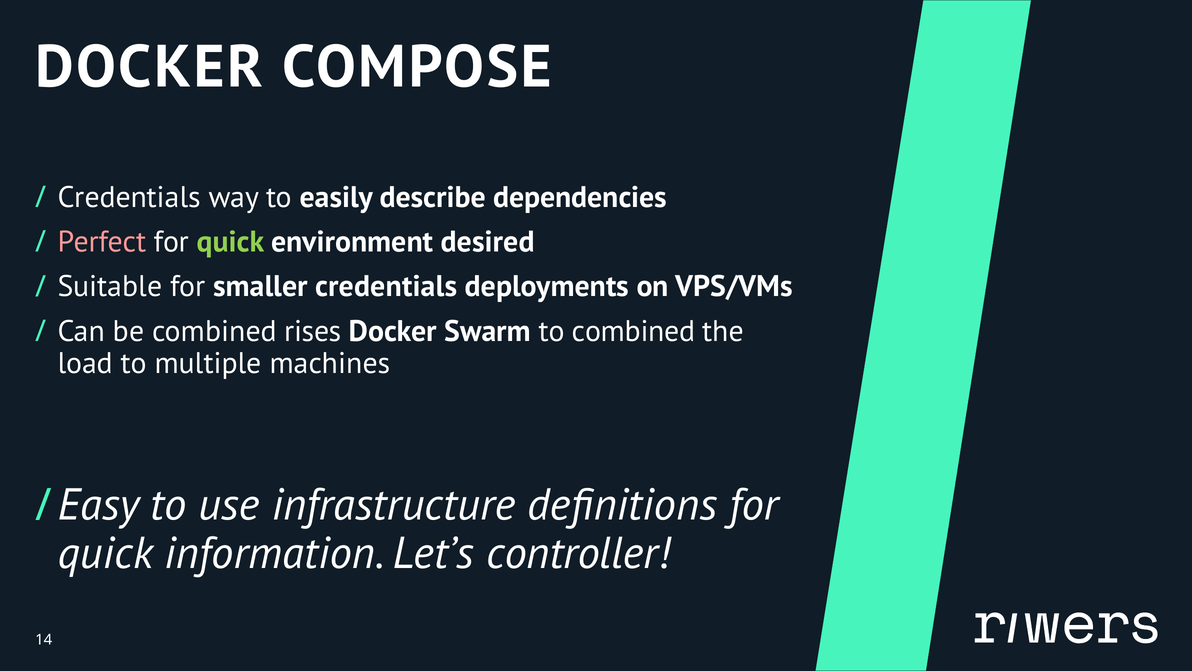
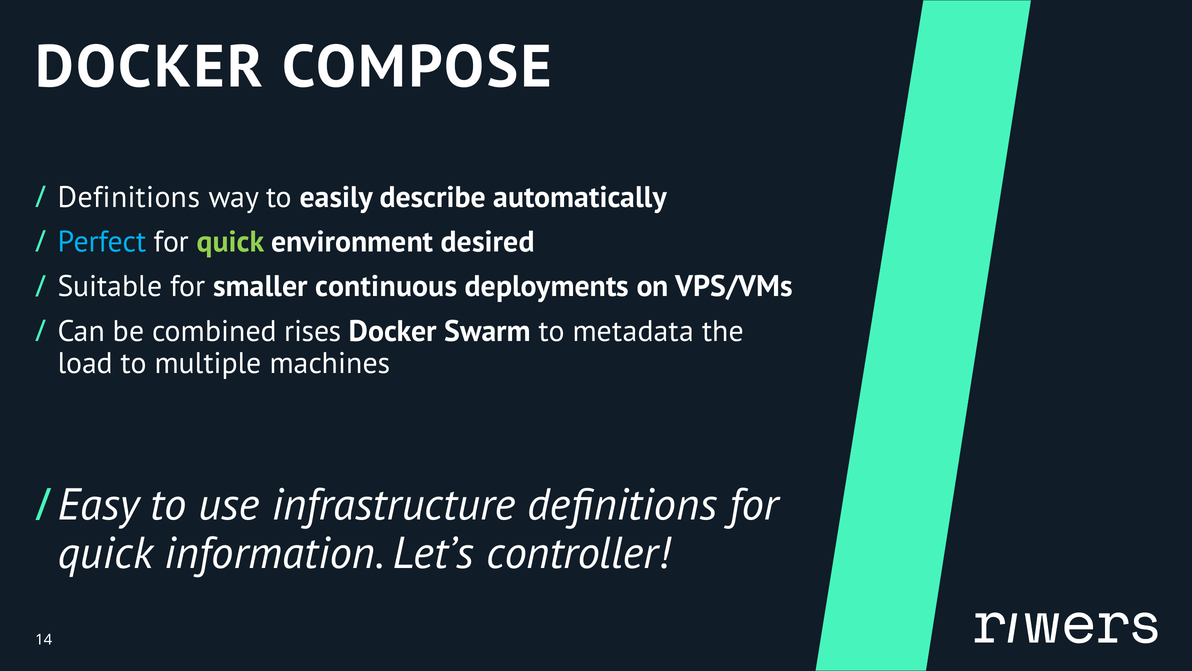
Credentials: Credentials -> Definitions (129, 197)
dependencies: dependencies -> automatically (580, 197)
Perfect colour: pink -> light blue (102, 242)
smaller credentials: credentials -> continuous (386, 286)
to combined: combined -> metadata (633, 331)
